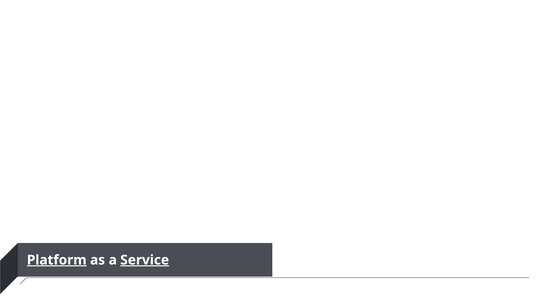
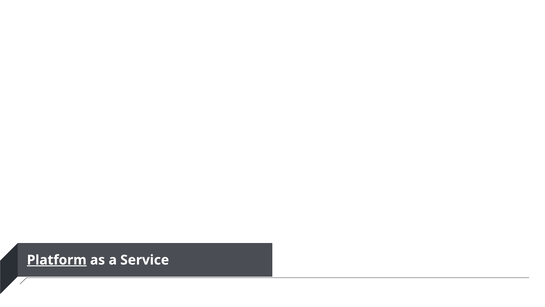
Service underline: present -> none (145, 260)
